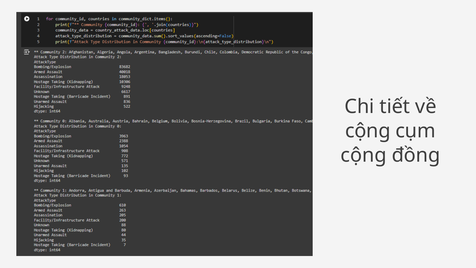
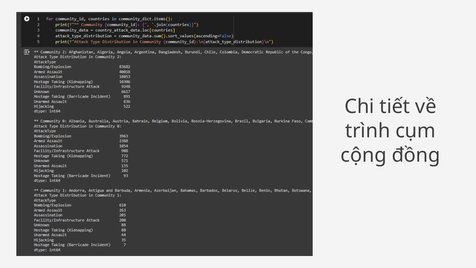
cộng: cộng -> trình (368, 131)
